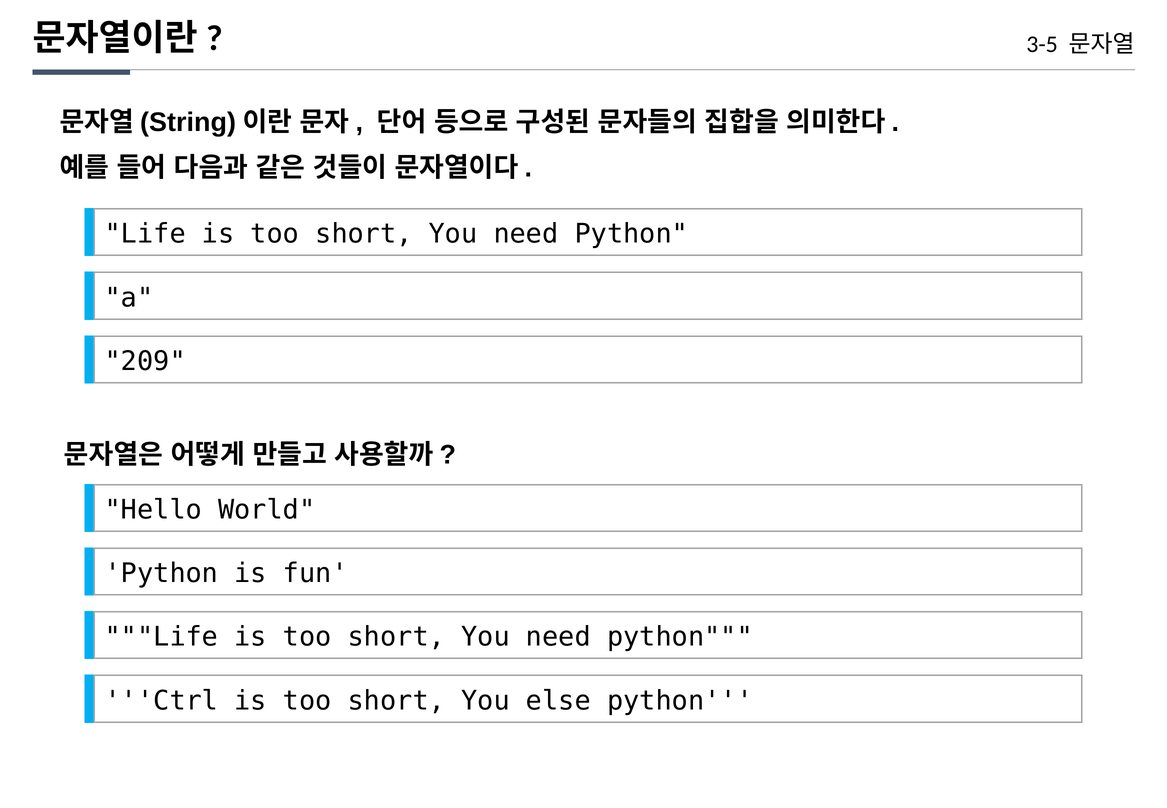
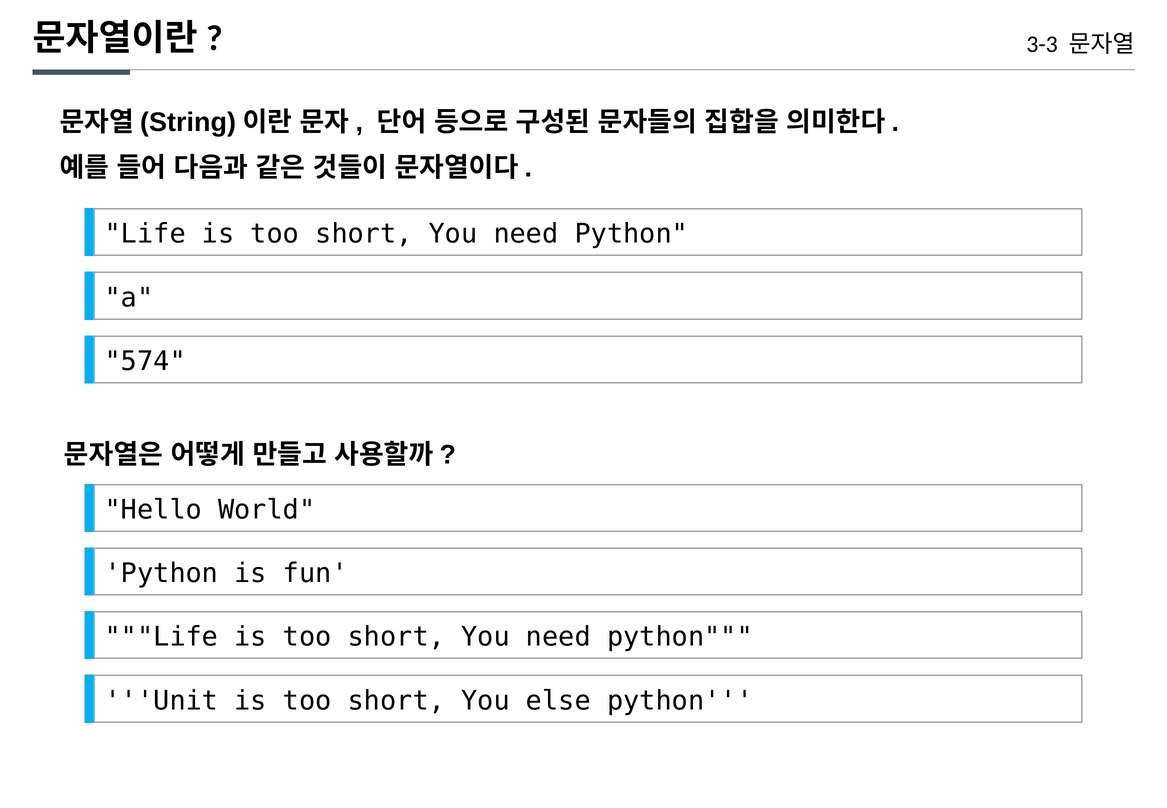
3-5: 3-5 -> 3-3 (1042, 44)
209: 209 -> 574 (145, 361)
Ctrl: Ctrl -> Unit (161, 701)
